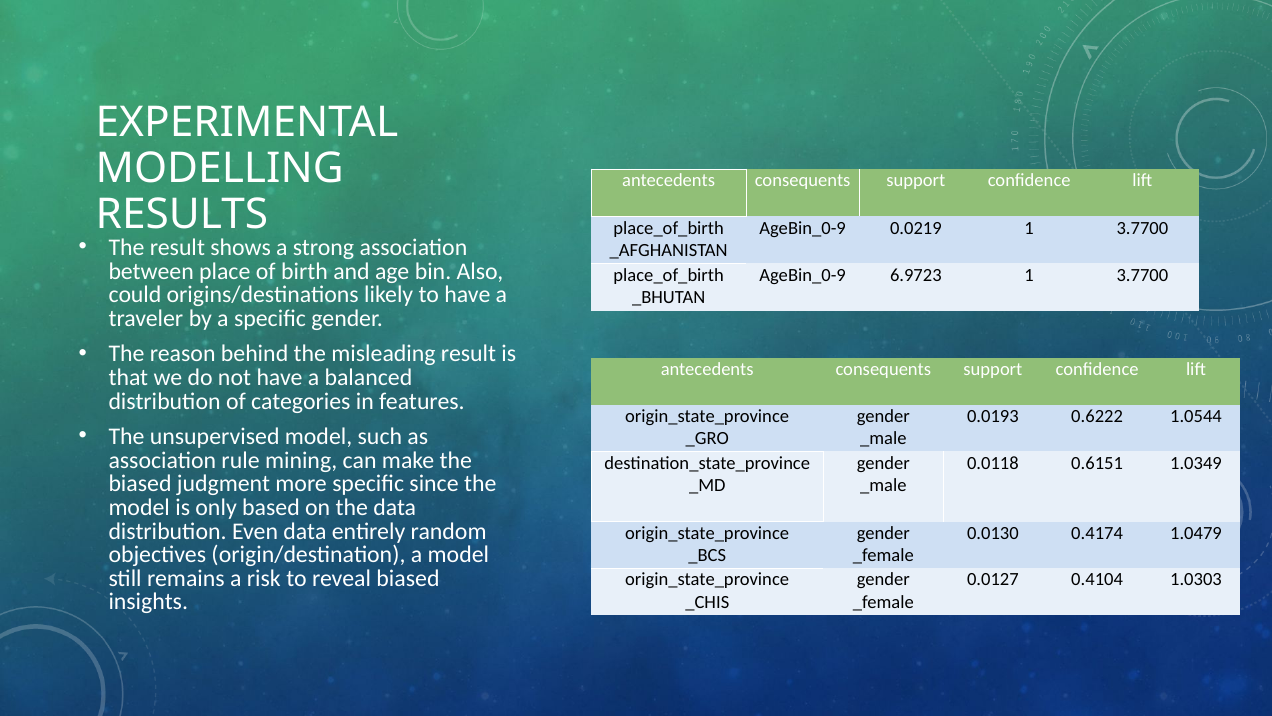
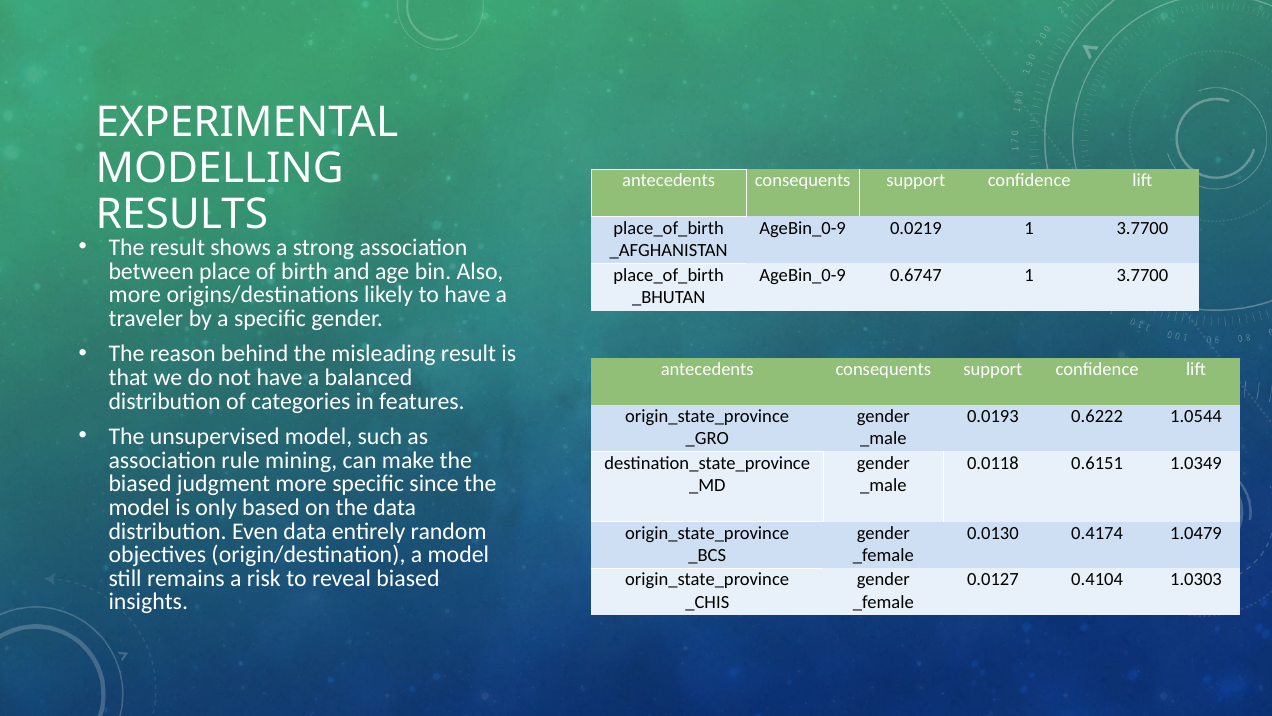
6.9723: 6.9723 -> 0.6747 (916, 275)
could: could -> more (135, 295)
